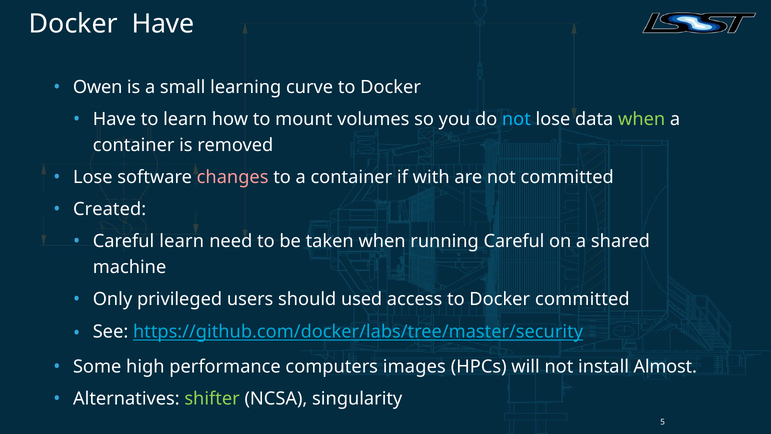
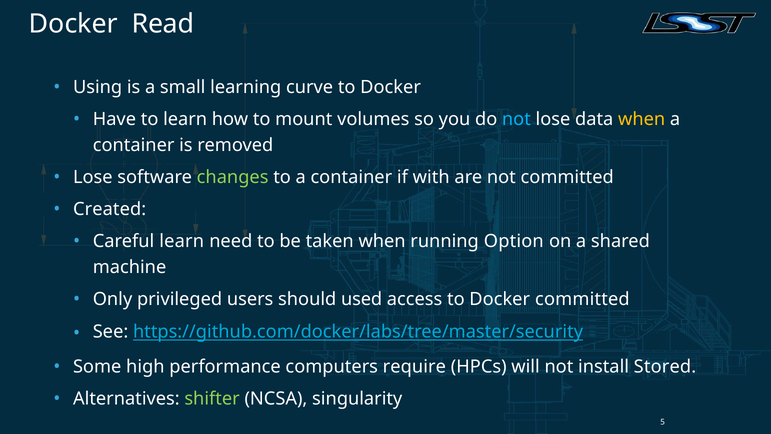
Docker Have: Have -> Read (163, 24)
Owen: Owen -> Using (98, 87)
when colour: light green -> yellow (642, 119)
changes colour: pink -> light green (233, 177)
running Careful: Careful -> Option (514, 241)
images: images -> require (414, 366)
Almost: Almost -> Stored (665, 366)
